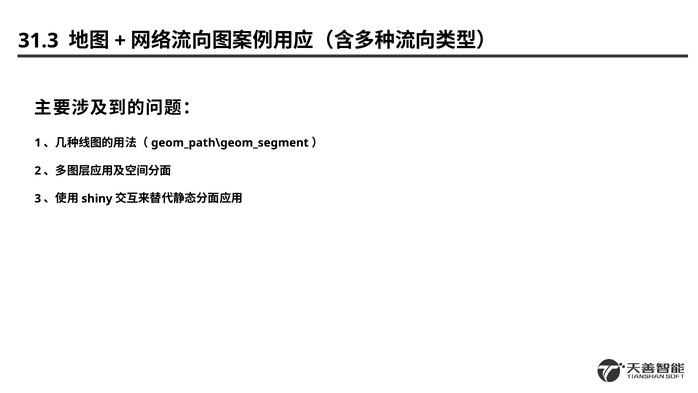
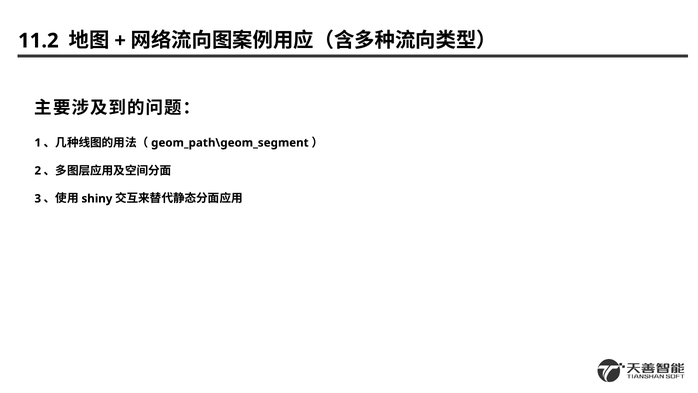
31.3: 31.3 -> 11.2 (38, 41)
